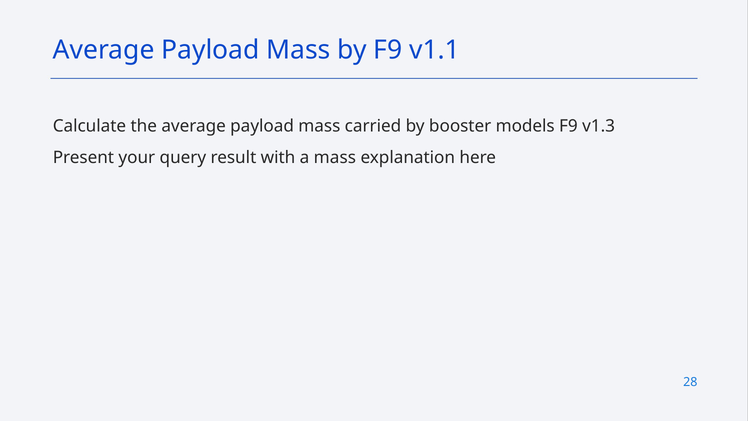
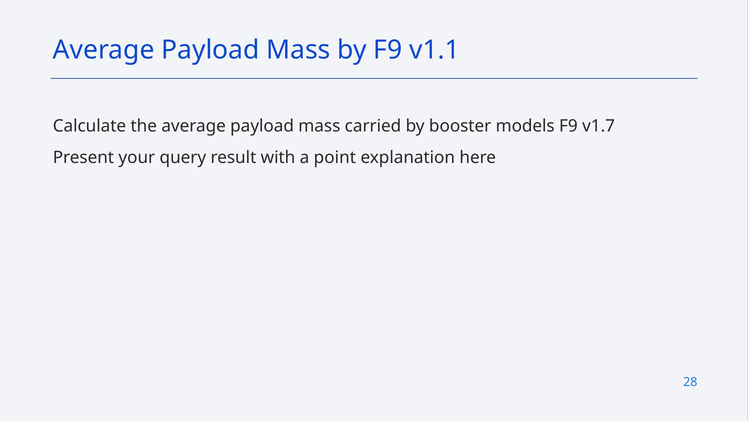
v1.3: v1.3 -> v1.7 (599, 126)
a mass: mass -> point (335, 158)
